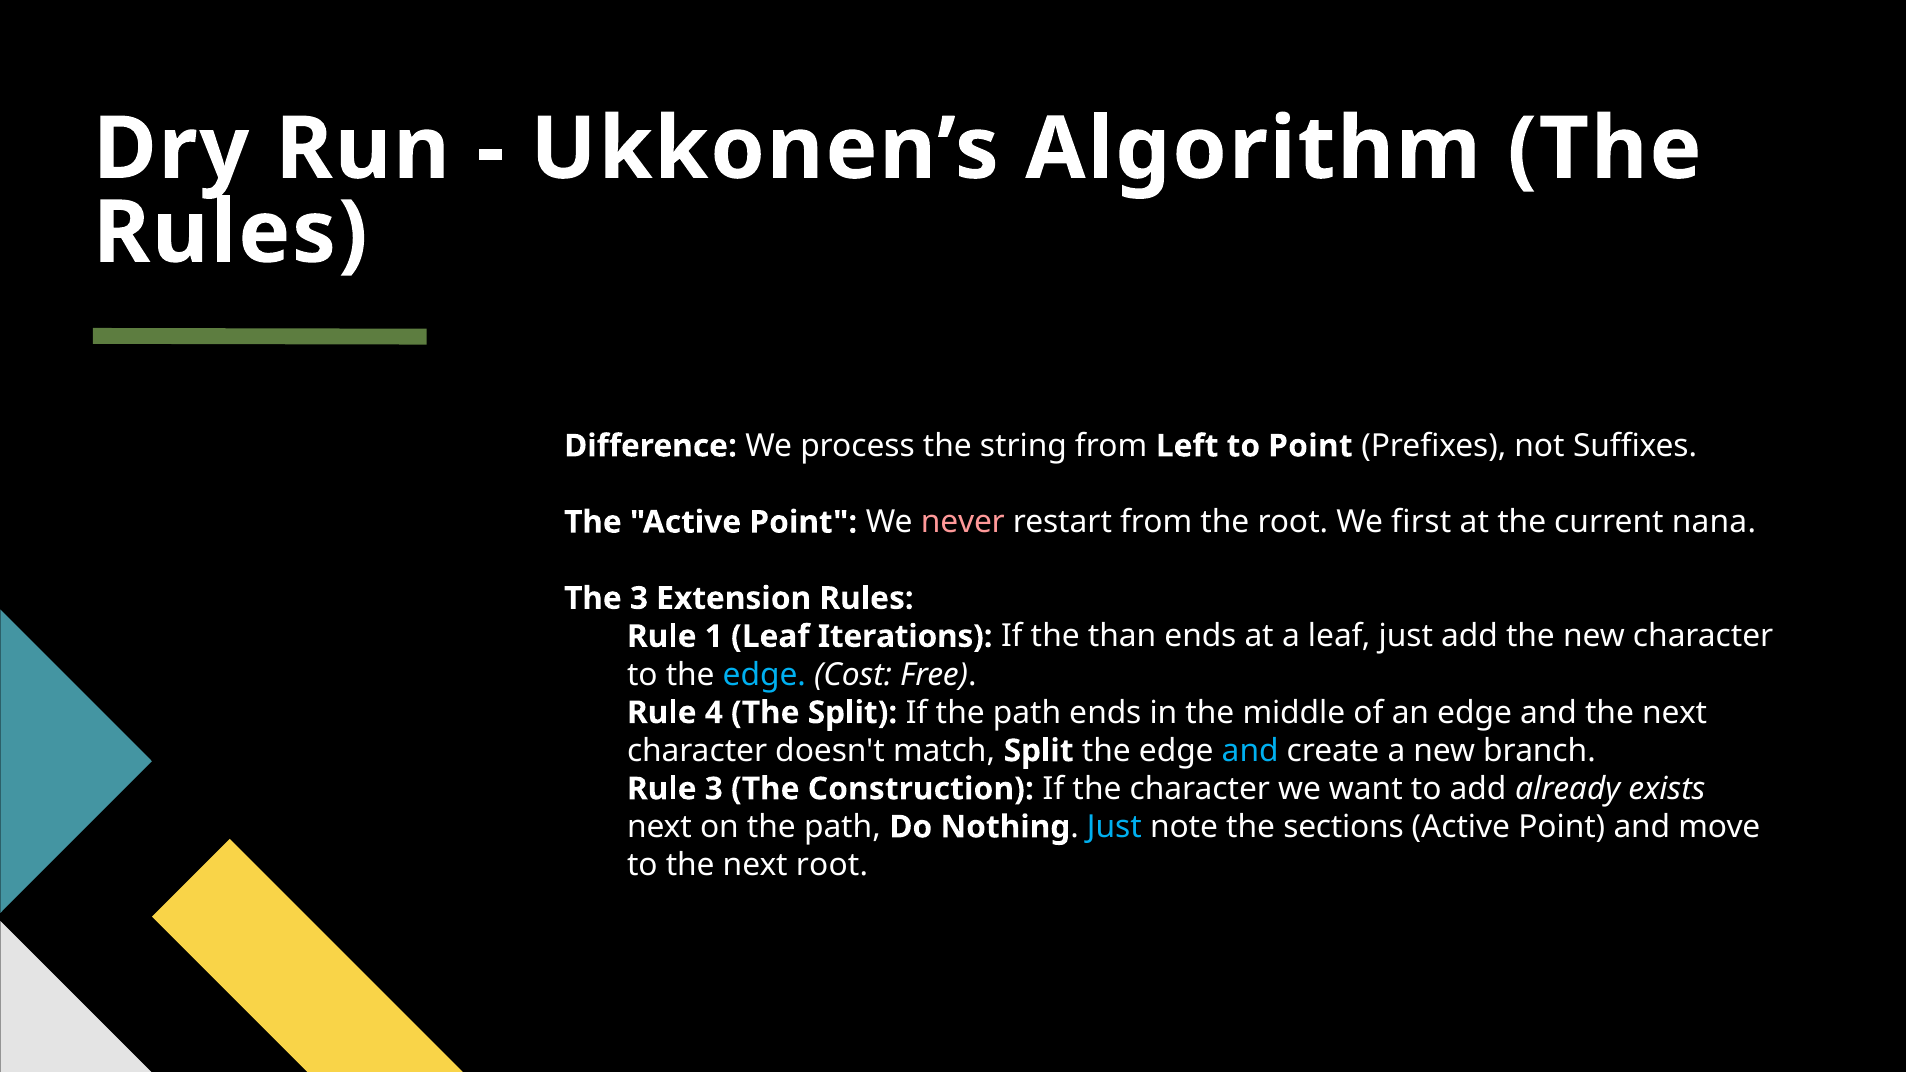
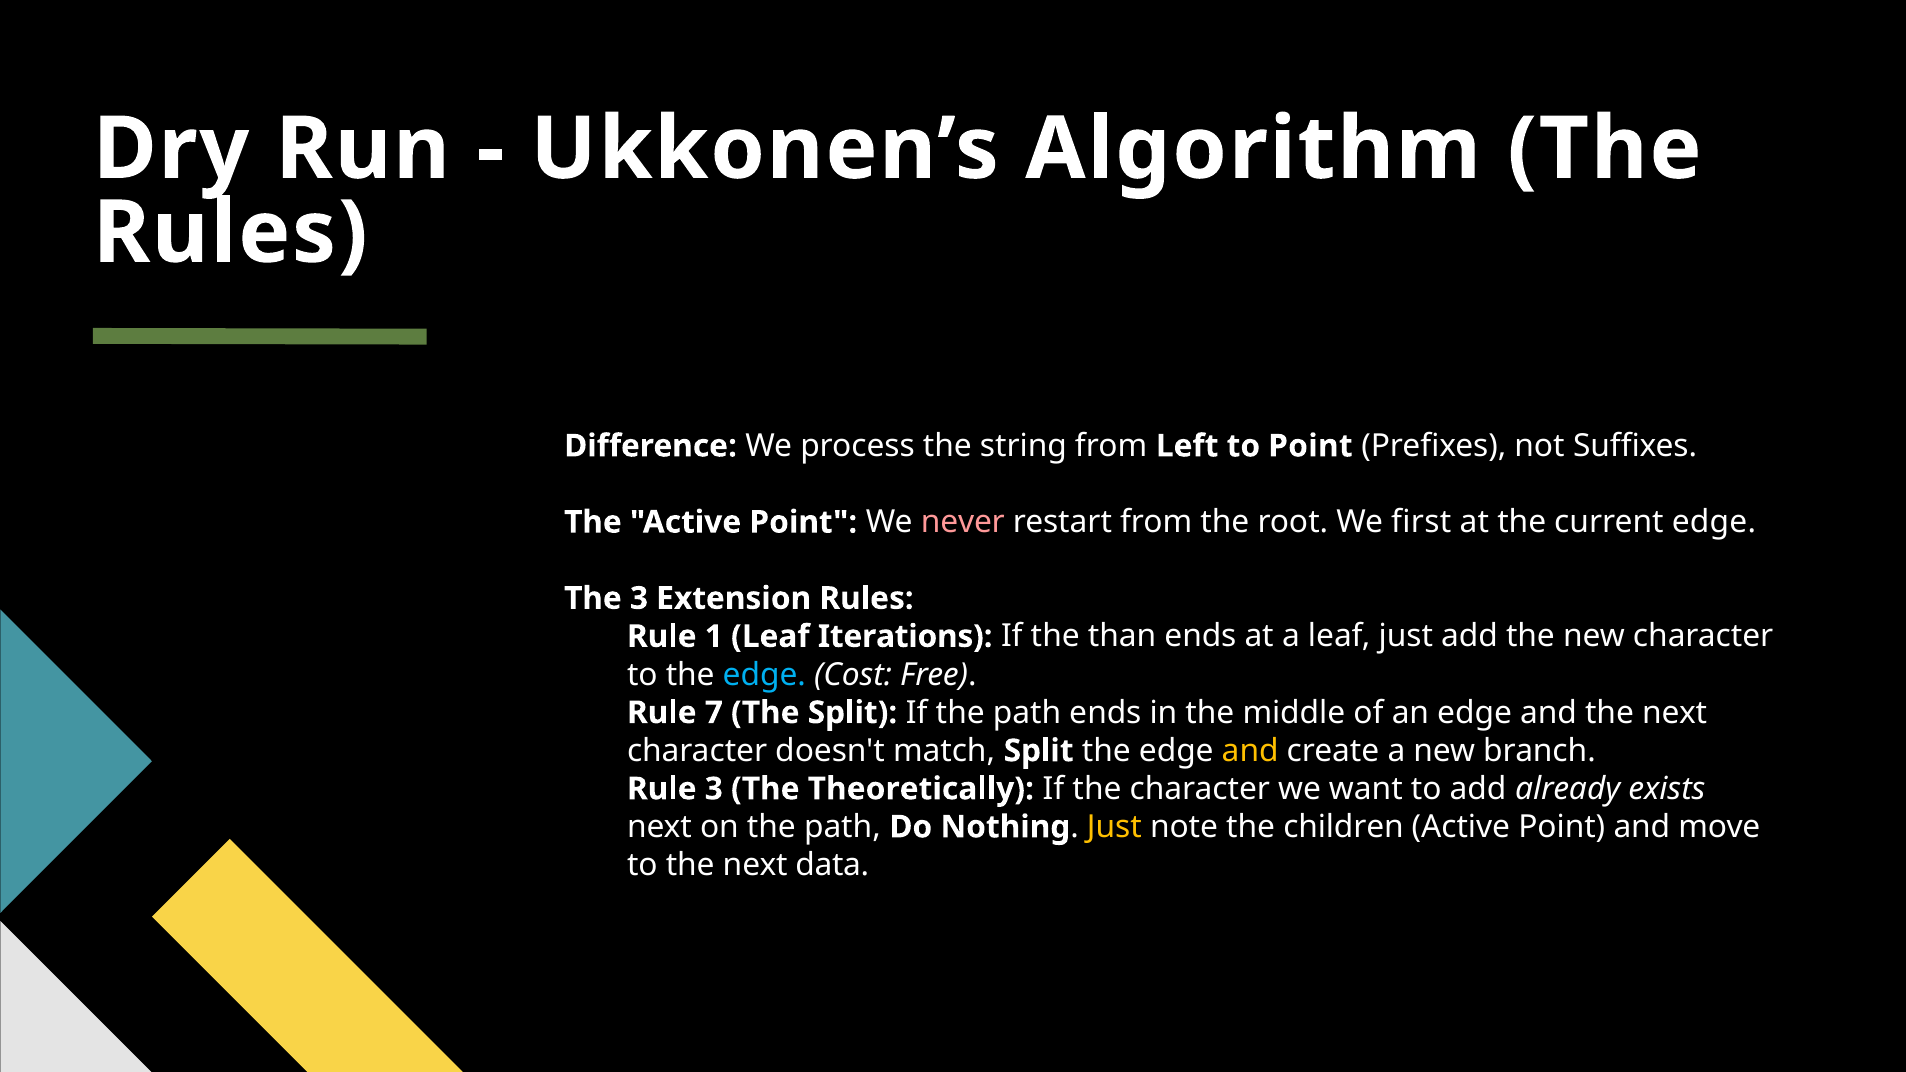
current nana: nana -> edge (1714, 522)
4: 4 -> 7 (714, 713)
and colour: light blue -> yellow (1250, 751)
Construction: Construction -> Theoretically (921, 789)
Just colour: light blue -> yellow (1114, 827)
sections: sections -> children (1343, 827)
next root: root -> data (832, 865)
